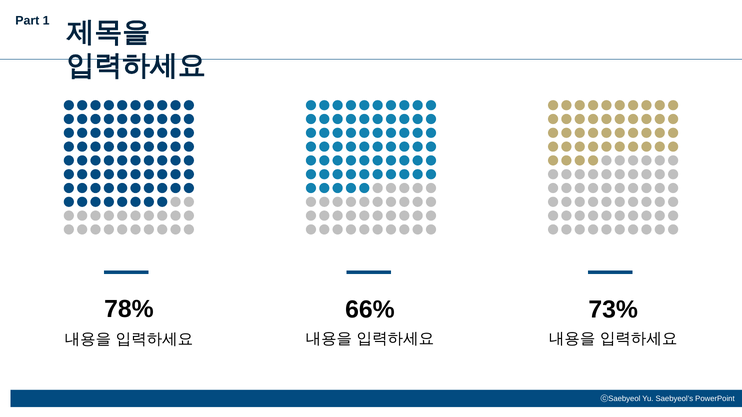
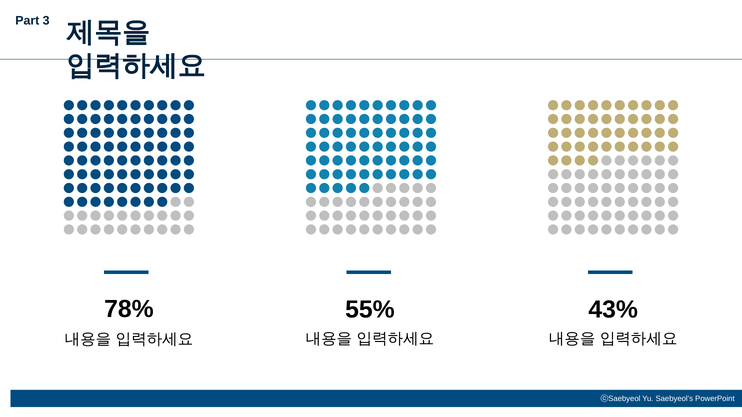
1: 1 -> 3 (46, 21)
66%: 66% -> 55% (370, 310)
73%: 73% -> 43% (613, 310)
